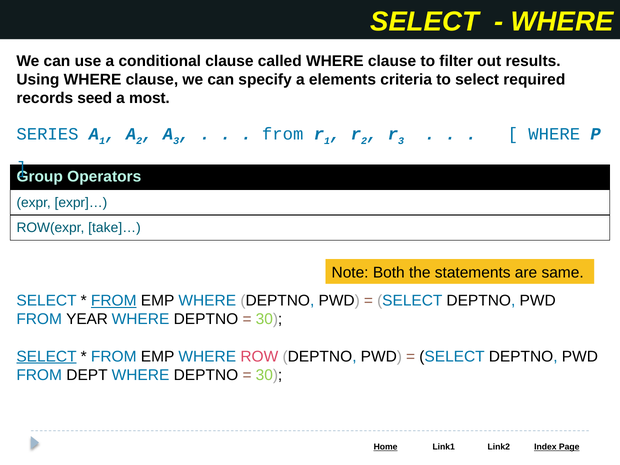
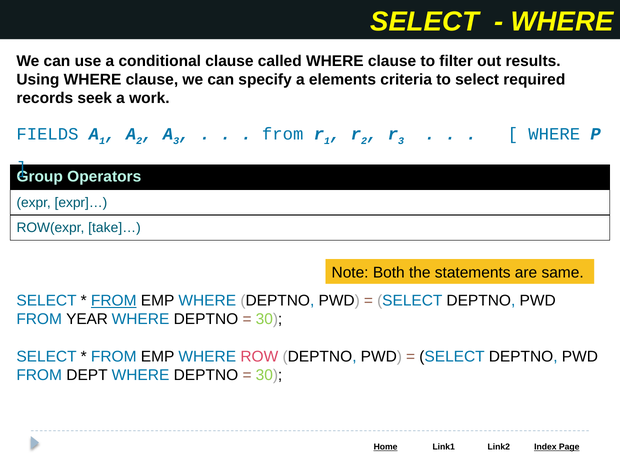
seed: seed -> seek (95, 98)
most: most -> work (149, 98)
SERIES: SERIES -> FIELDS (47, 134)
SELECT underline: present -> none (47, 357)
